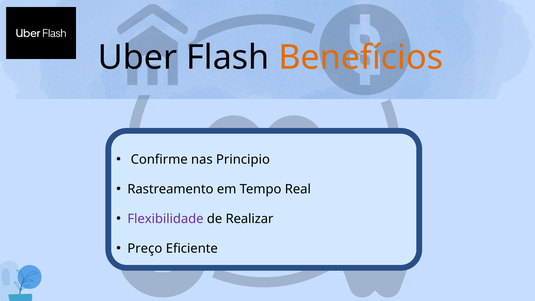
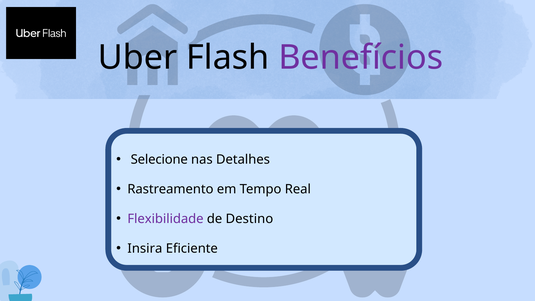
Benefícios colour: orange -> purple (361, 58)
Confirme: Confirme -> Selecione (159, 159)
Principio: Principio -> Detalhes (243, 159)
Realizar: Realizar -> Destino (249, 219)
Preço: Preço -> Insira (145, 249)
